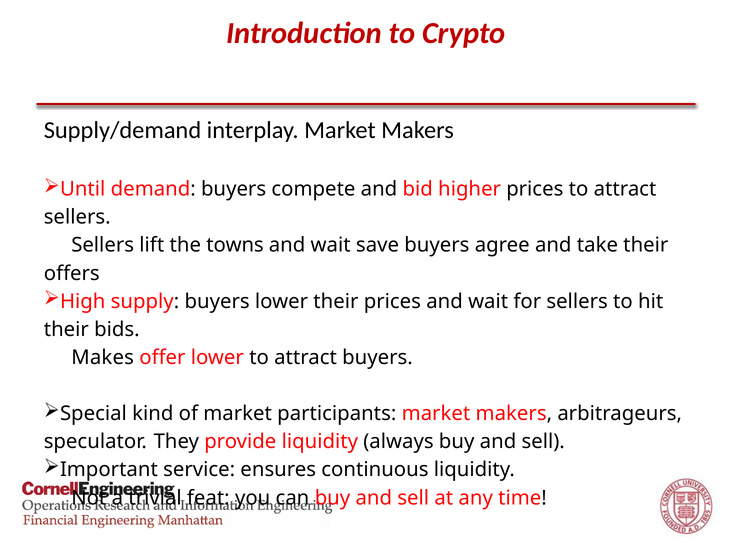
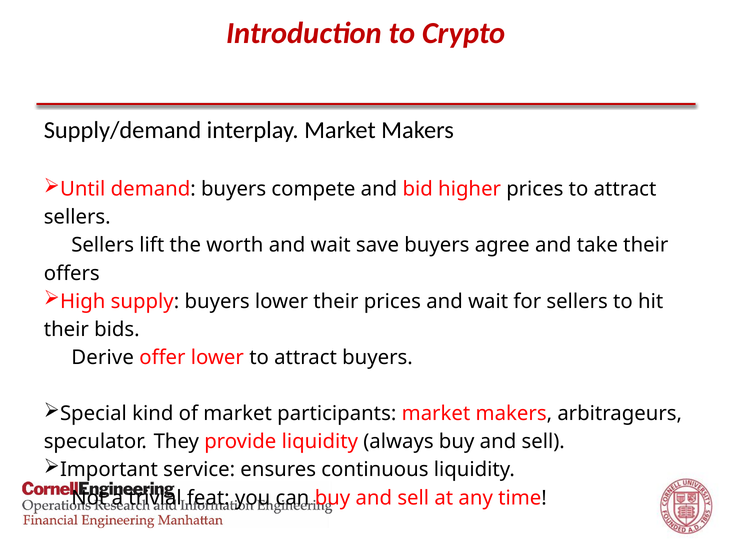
towns: towns -> worth (235, 245)
Makes: Makes -> Derive (103, 357)
